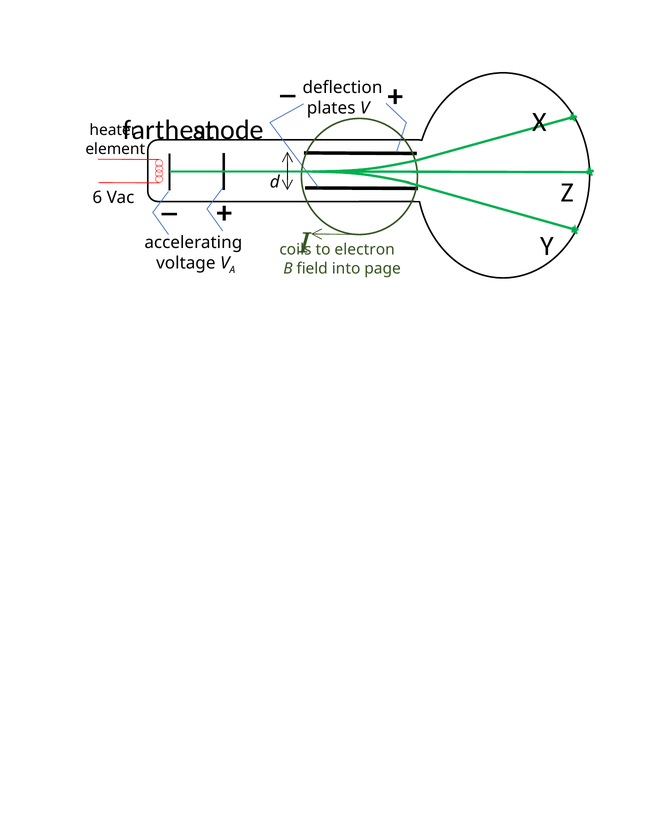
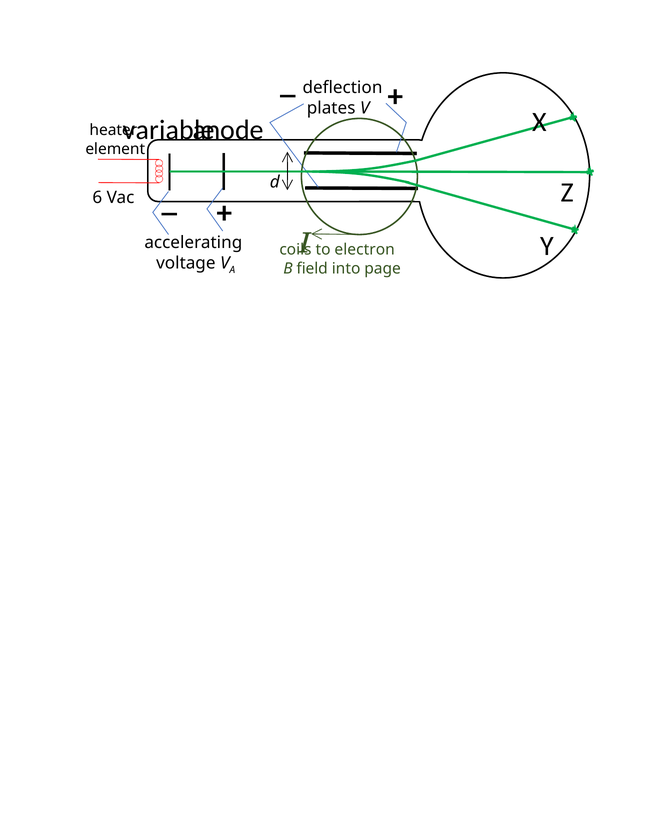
farthest: farthest -> variable (169, 130)
